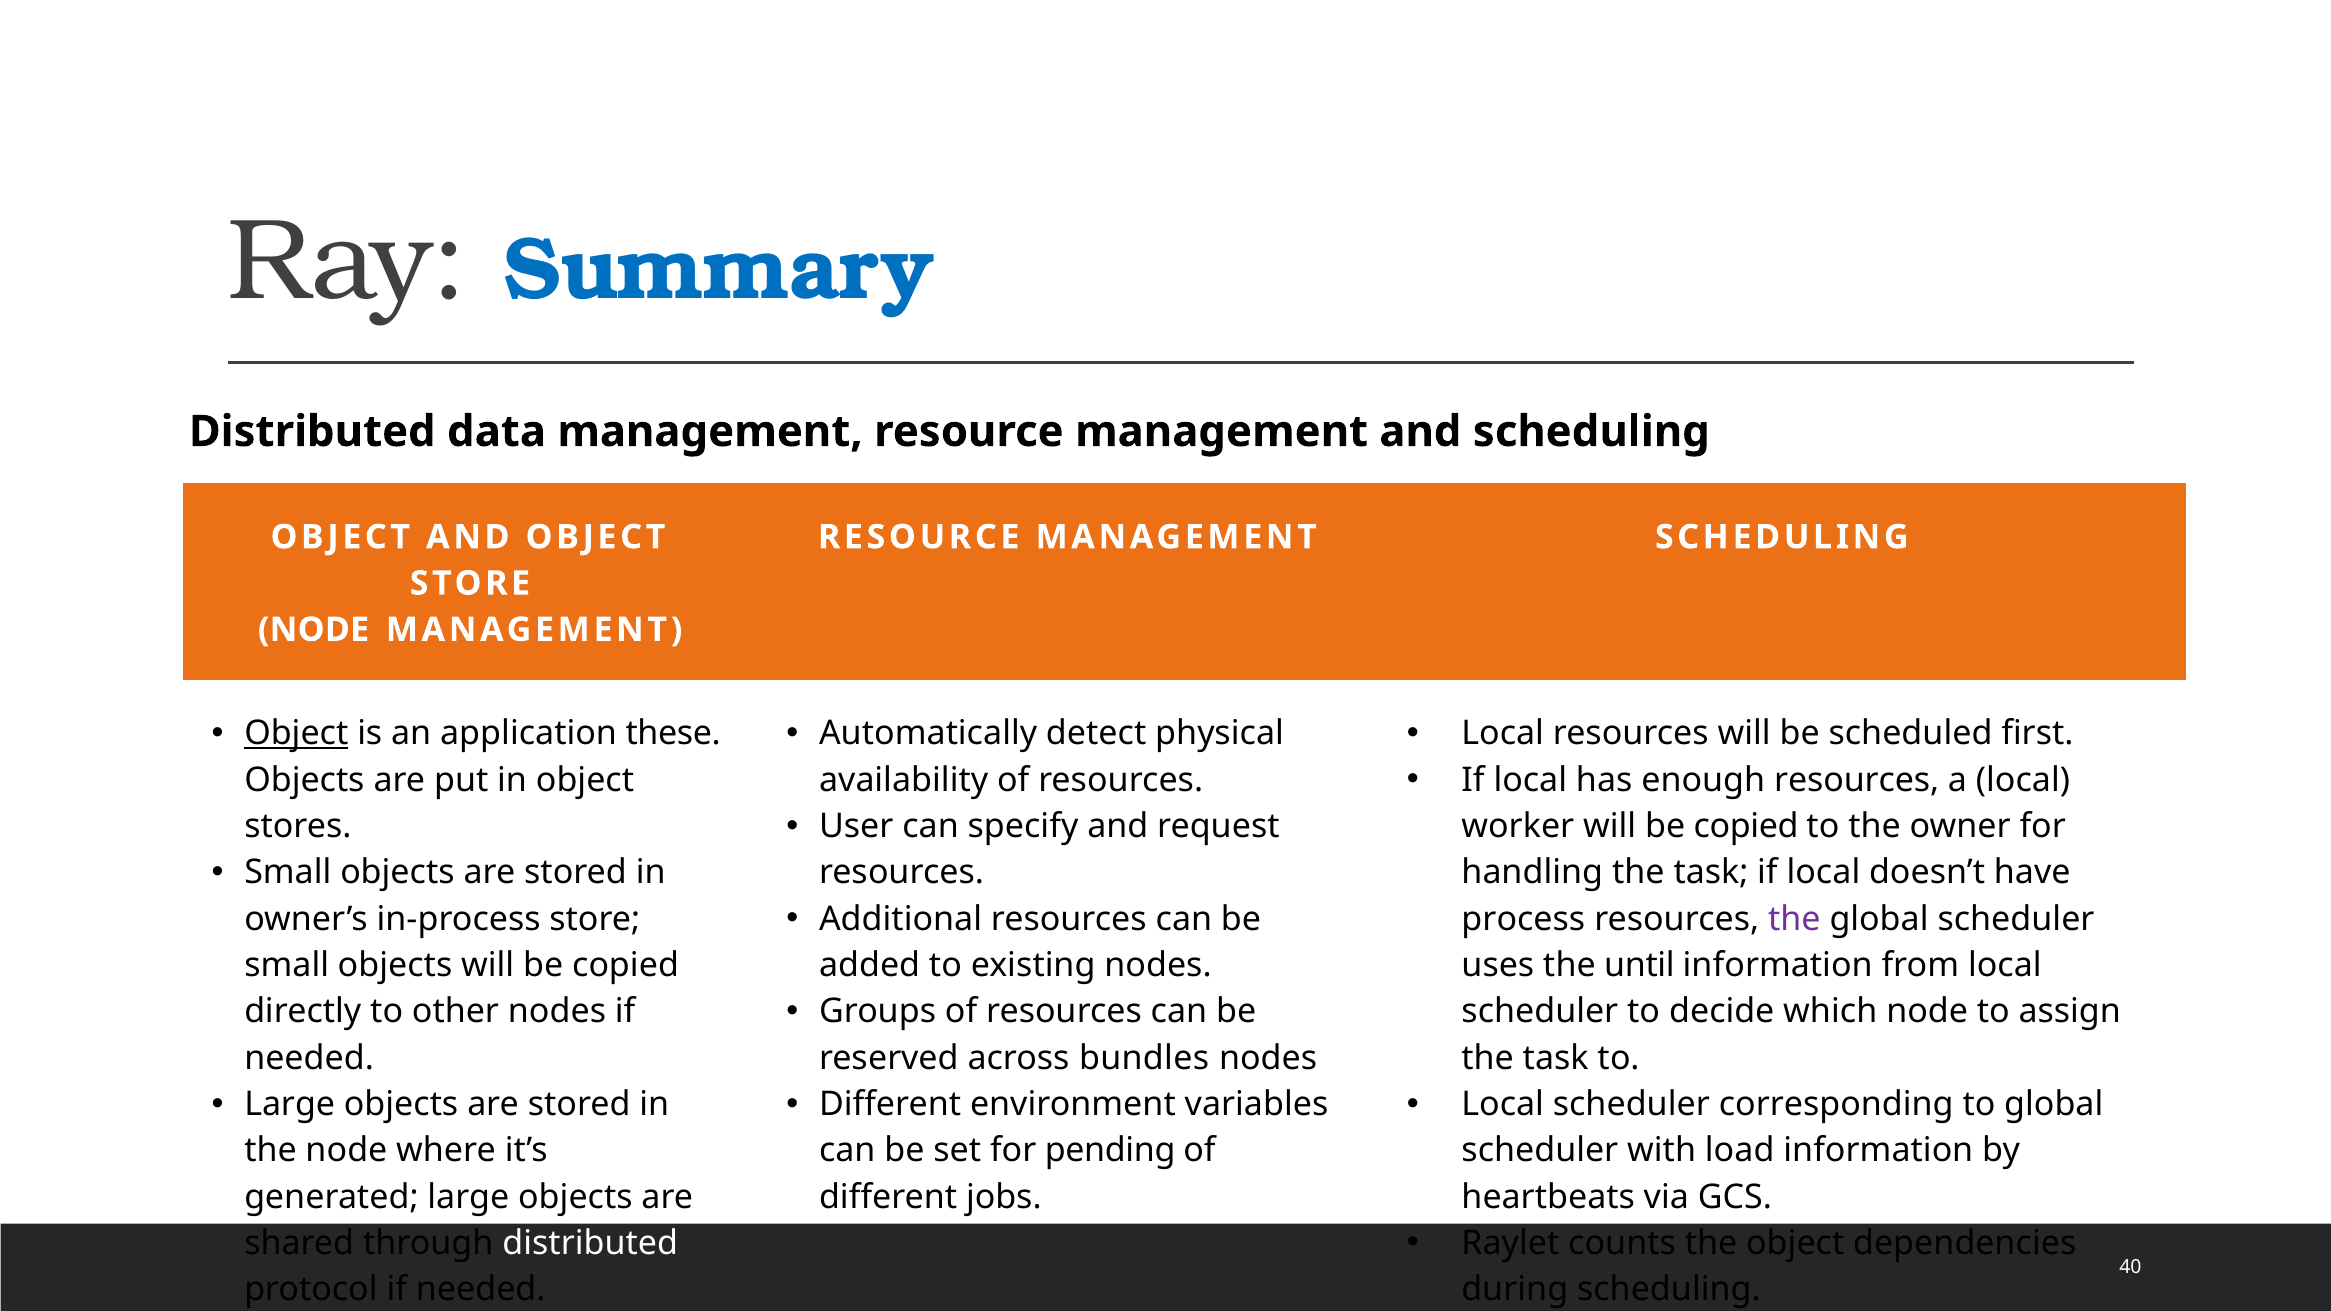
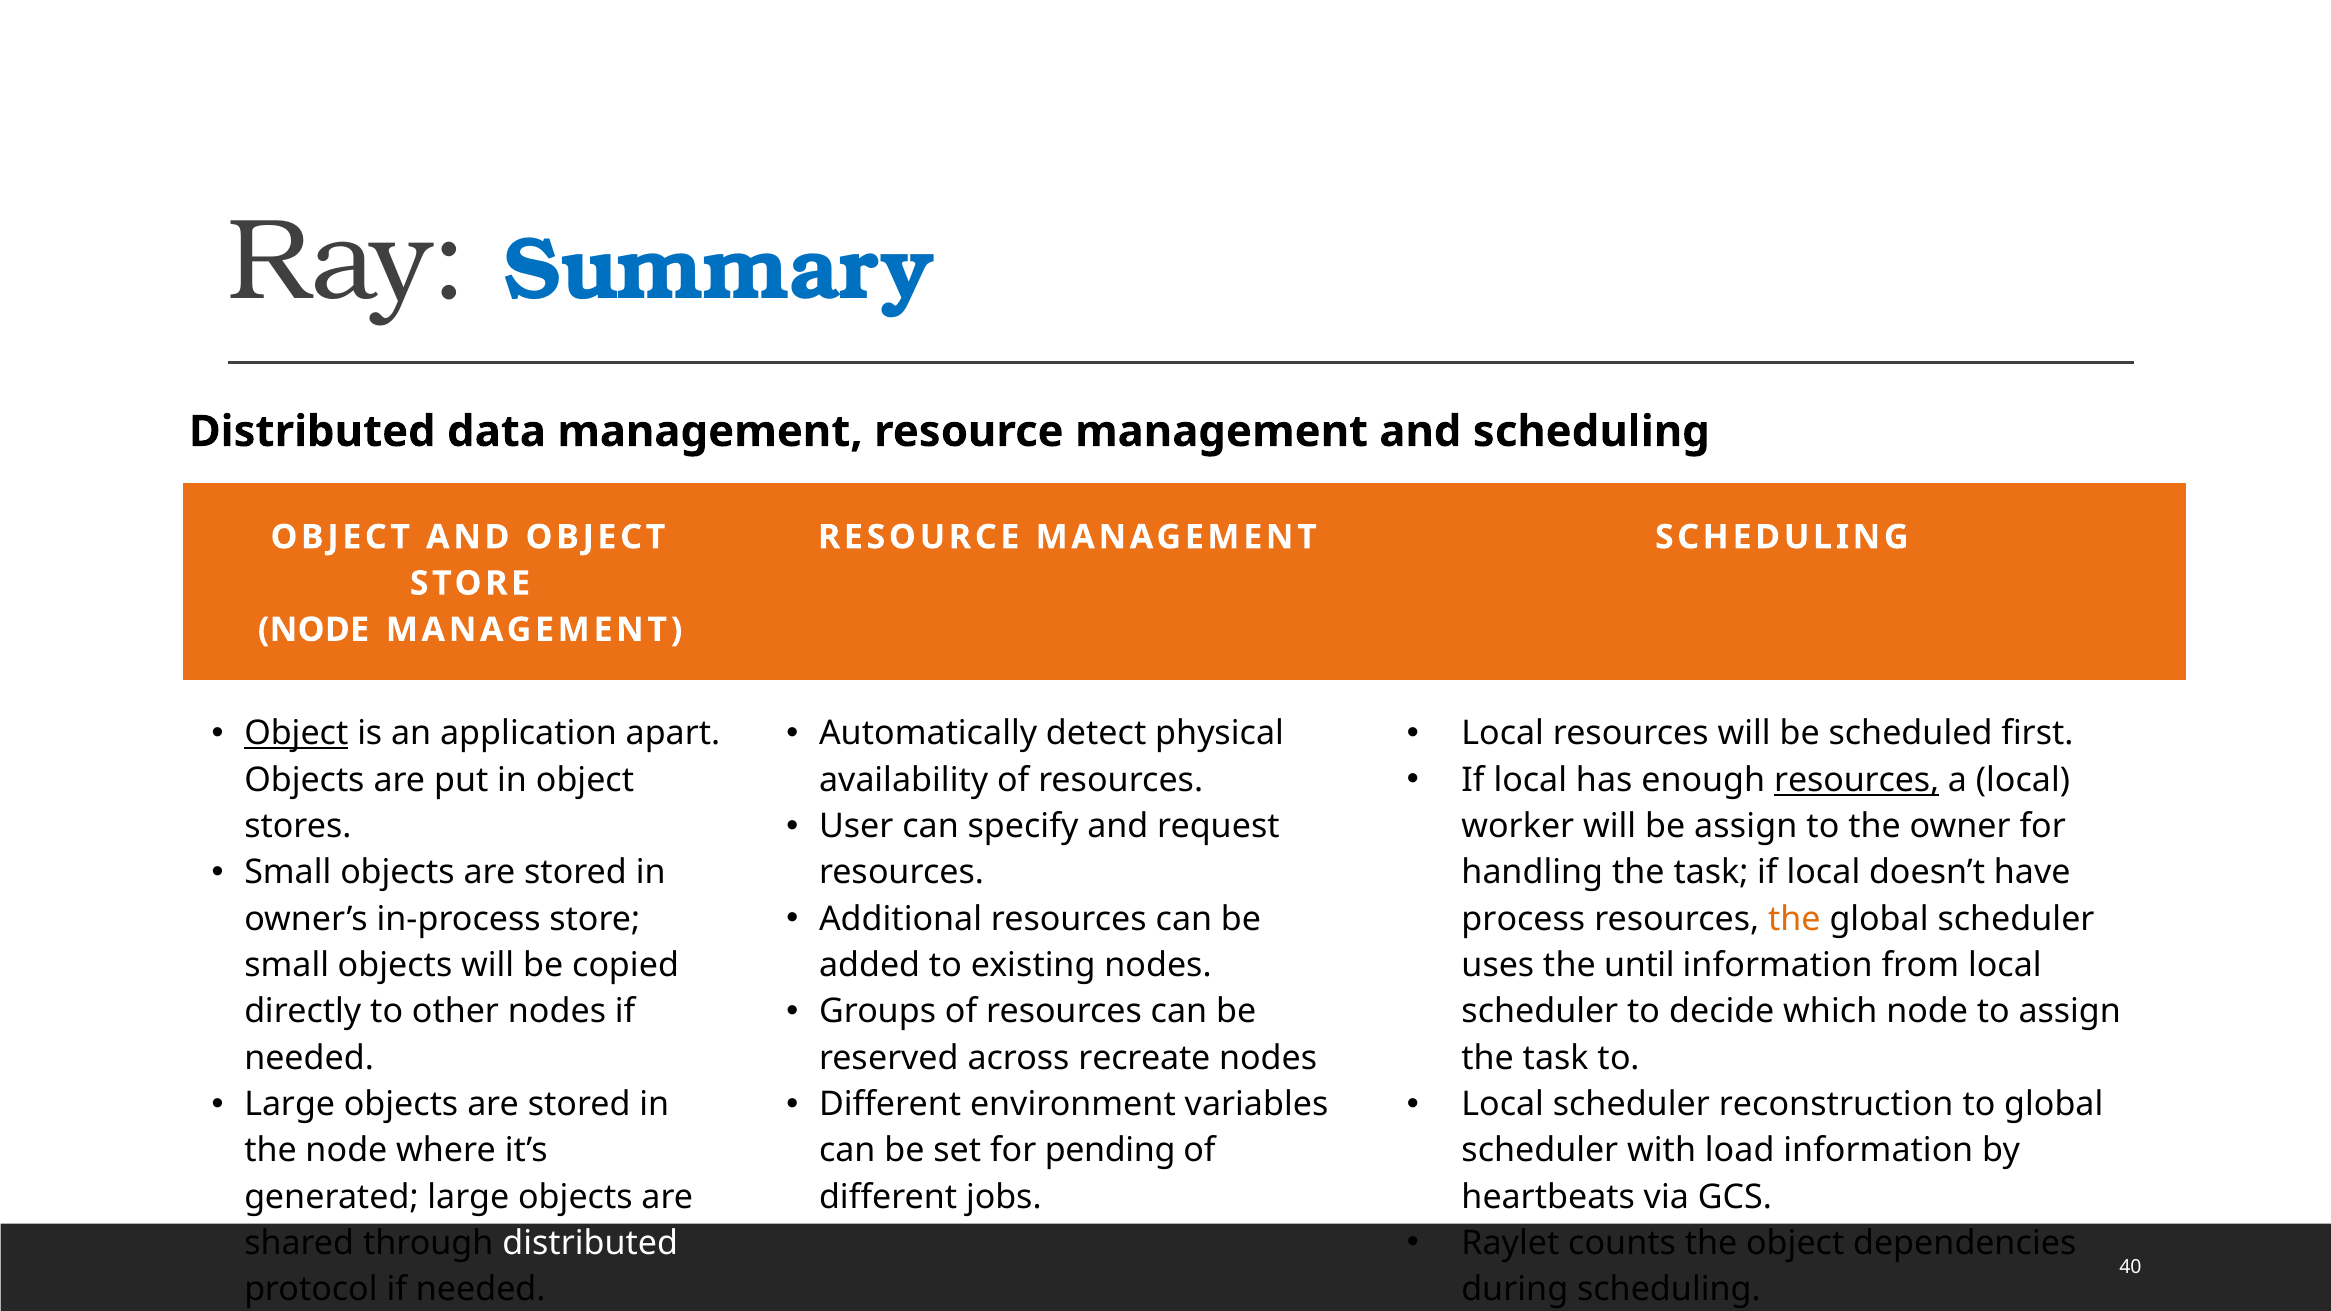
these: these -> apart (673, 734)
resources underline: none -> present (1857, 780)
worker will be copied: copied -> assign (1746, 826)
the colour: purple -> orange (1794, 919)
bundles: bundles -> recreate (1144, 1058)
corresponding: corresponding -> reconstruction (1836, 1104)
